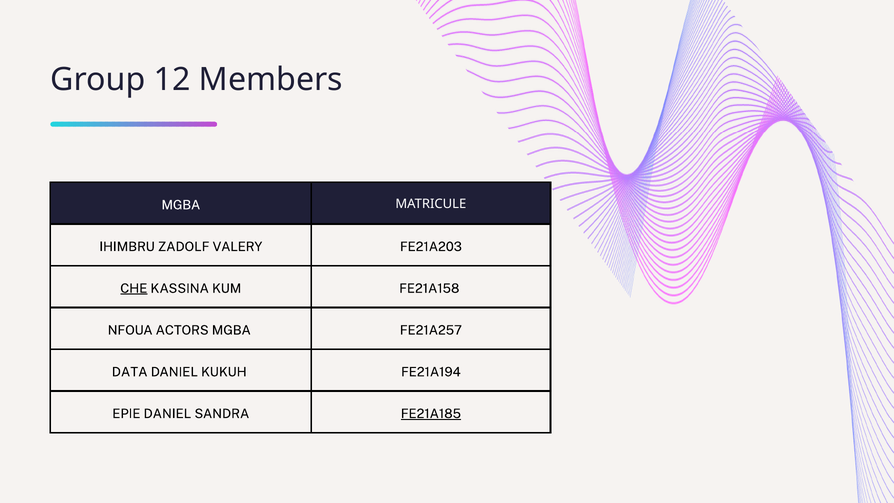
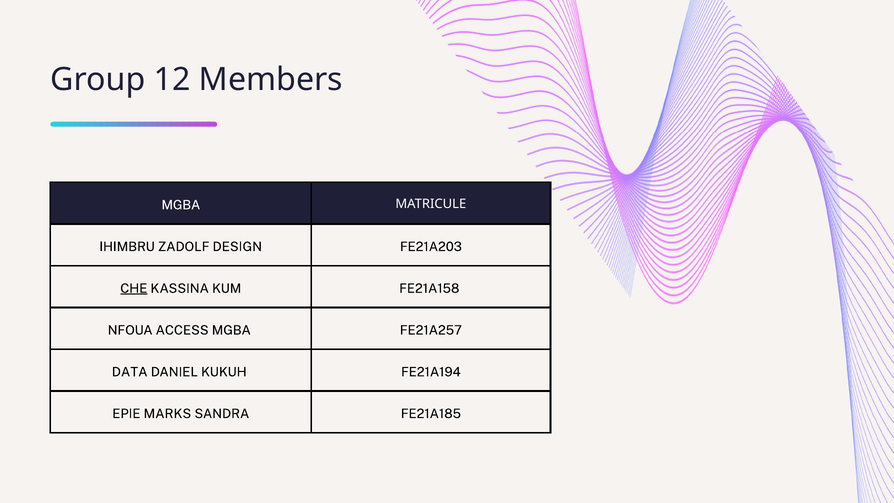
VALERY: VALERY -> DESIGN (237, 247)
ACTORS: ACTORS -> ACCESS (182, 330)
EPIE DANIEL: DANIEL -> MARKS (167, 414)
FE21A185 underline: present -> none (431, 414)
